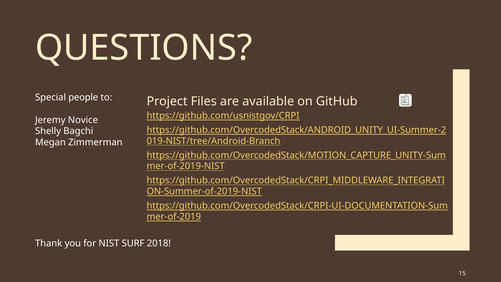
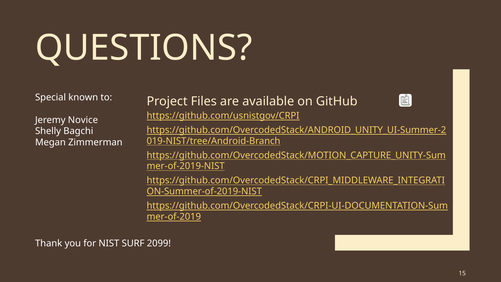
people: people -> known (83, 97)
2018: 2018 -> 2099 (159, 243)
